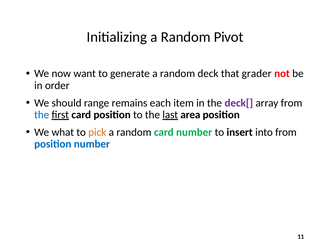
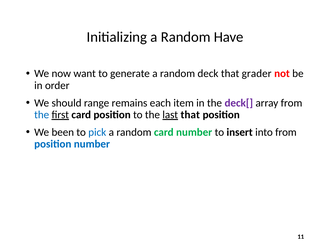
Pivot: Pivot -> Have (229, 37)
last area: area -> that (190, 115)
what: what -> been (63, 132)
pick colour: orange -> blue (97, 132)
